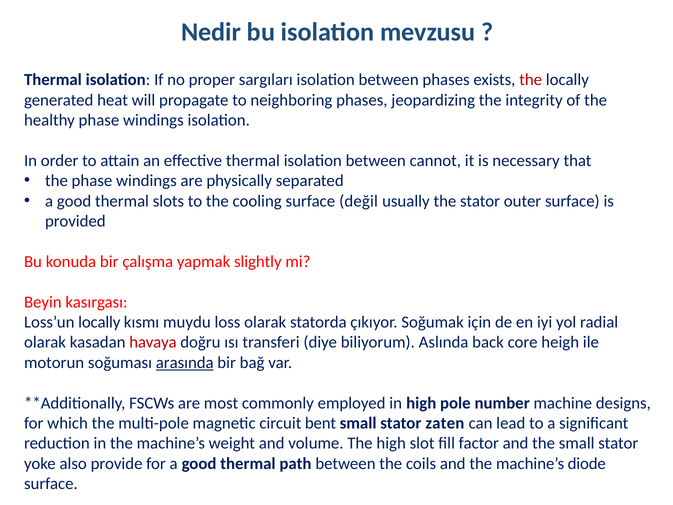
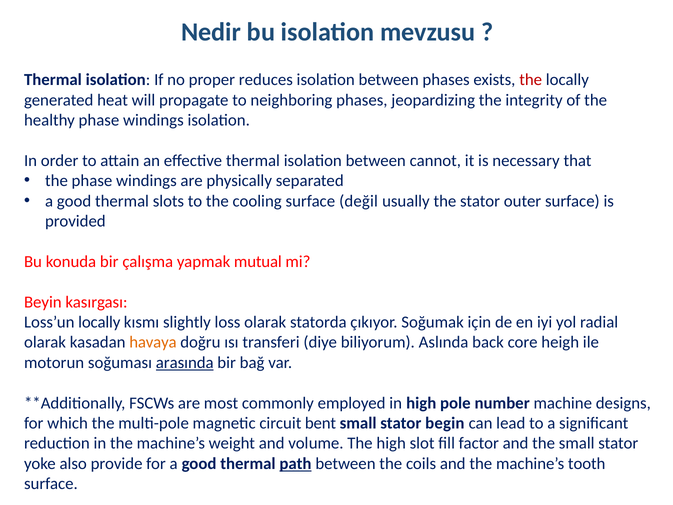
sargıları: sargıları -> reduces (266, 80)
slightly: slightly -> mutual (258, 262)
muydu: muydu -> slightly (187, 322)
havaya colour: red -> orange (153, 342)
zaten: zaten -> begin (445, 423)
path underline: none -> present (295, 463)
diode: diode -> tooth (587, 463)
